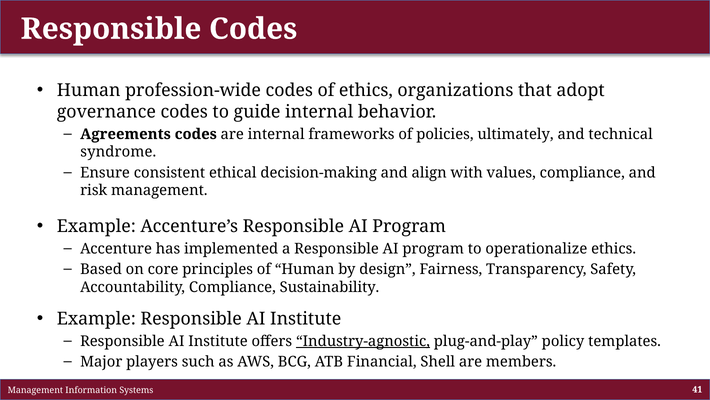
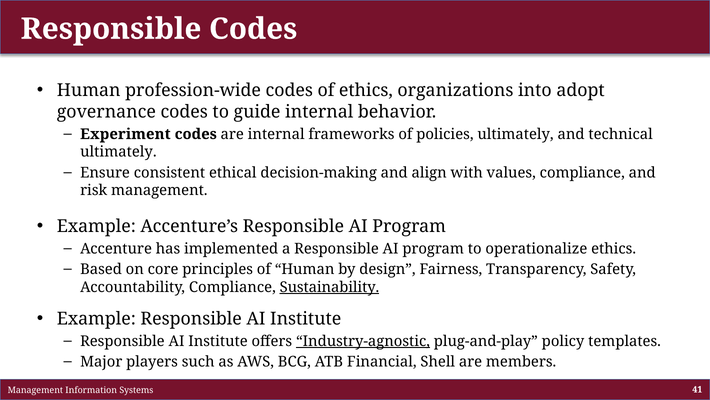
that: that -> into (535, 90)
Agreements: Agreements -> Experiment (125, 134)
syndrome: syndrome -> ultimately (118, 152)
Sustainability underline: none -> present (329, 287)
